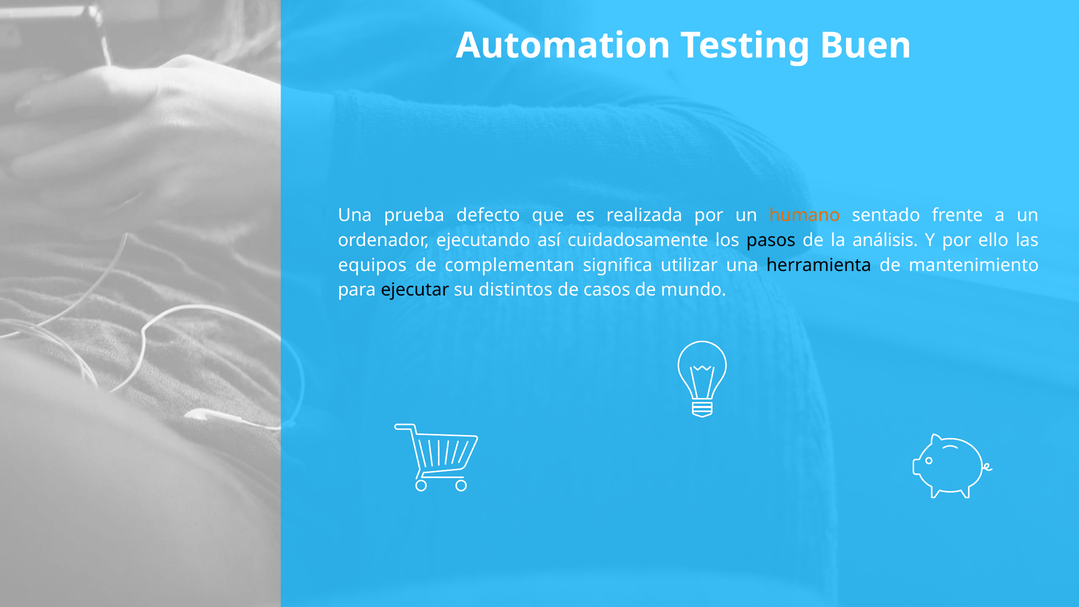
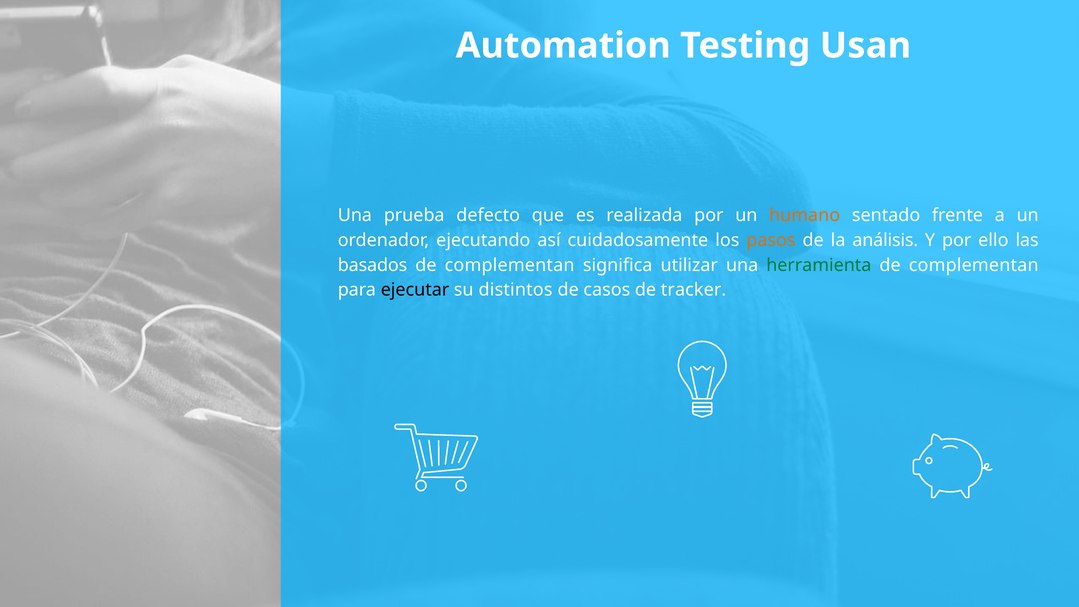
Buen: Buen -> Usan (865, 46)
pasos colour: black -> orange (771, 240)
equipos: equipos -> basados (373, 265)
herramienta colour: black -> green (819, 265)
mantenimiento: mantenimiento -> complementan (974, 265)
mundo: mundo -> tracker (694, 290)
